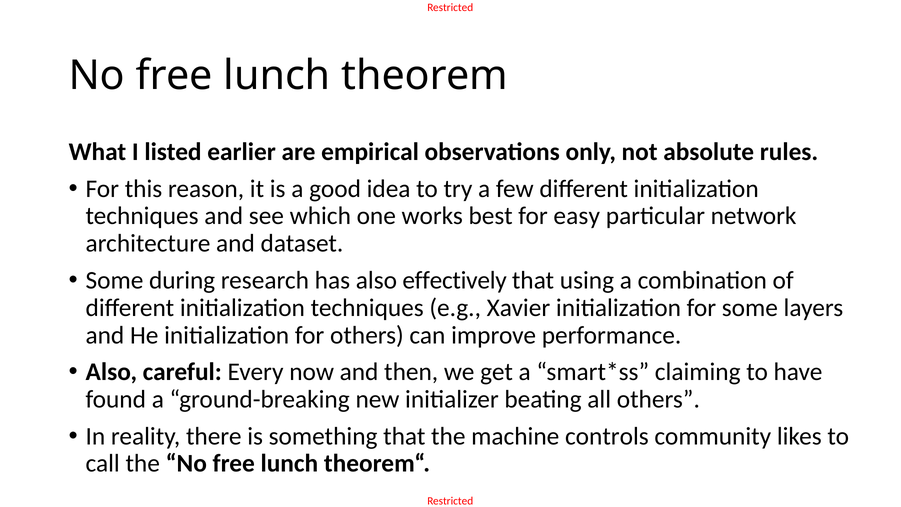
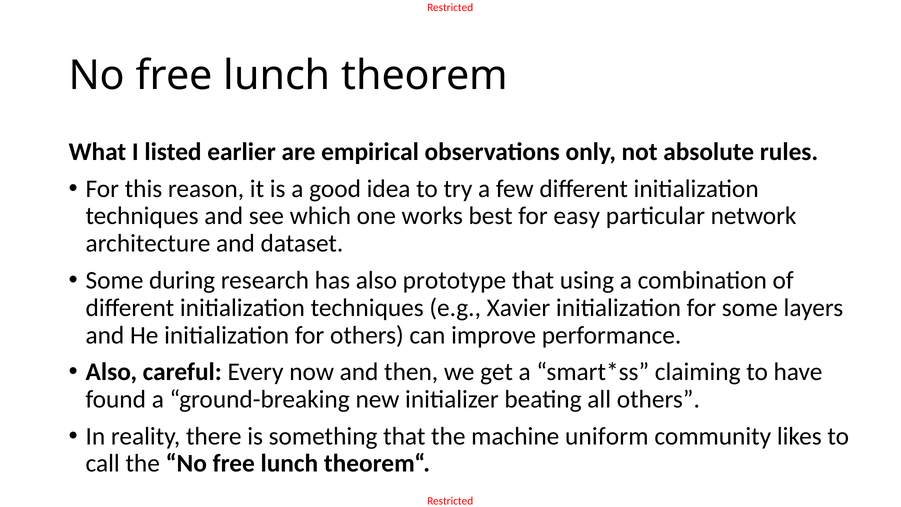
effectively: effectively -> prototype (454, 280)
controls: controls -> uniform (607, 436)
